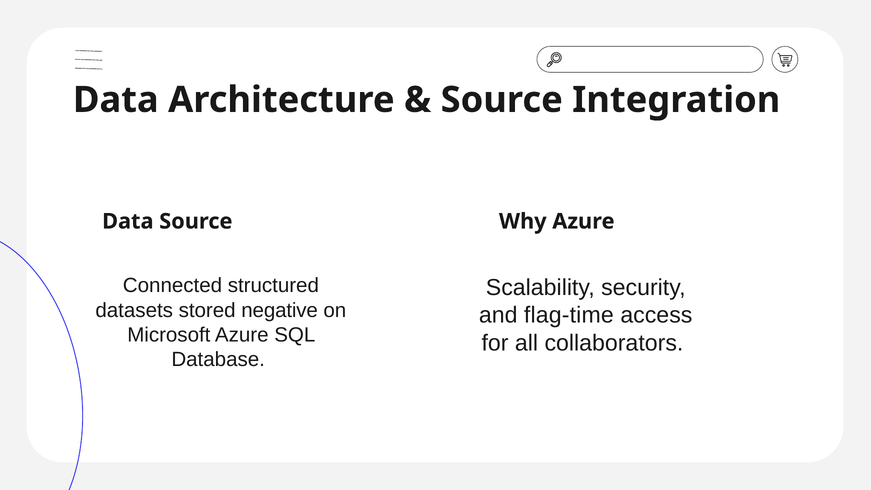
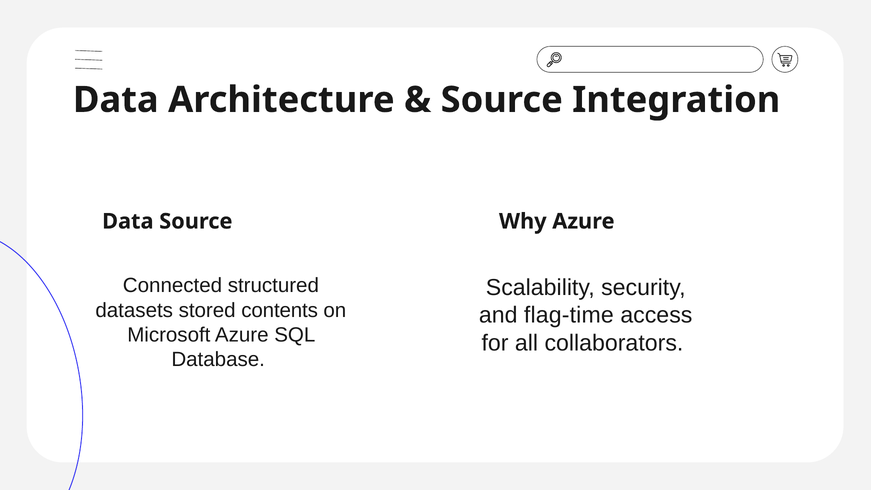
negative: negative -> contents (280, 310)
